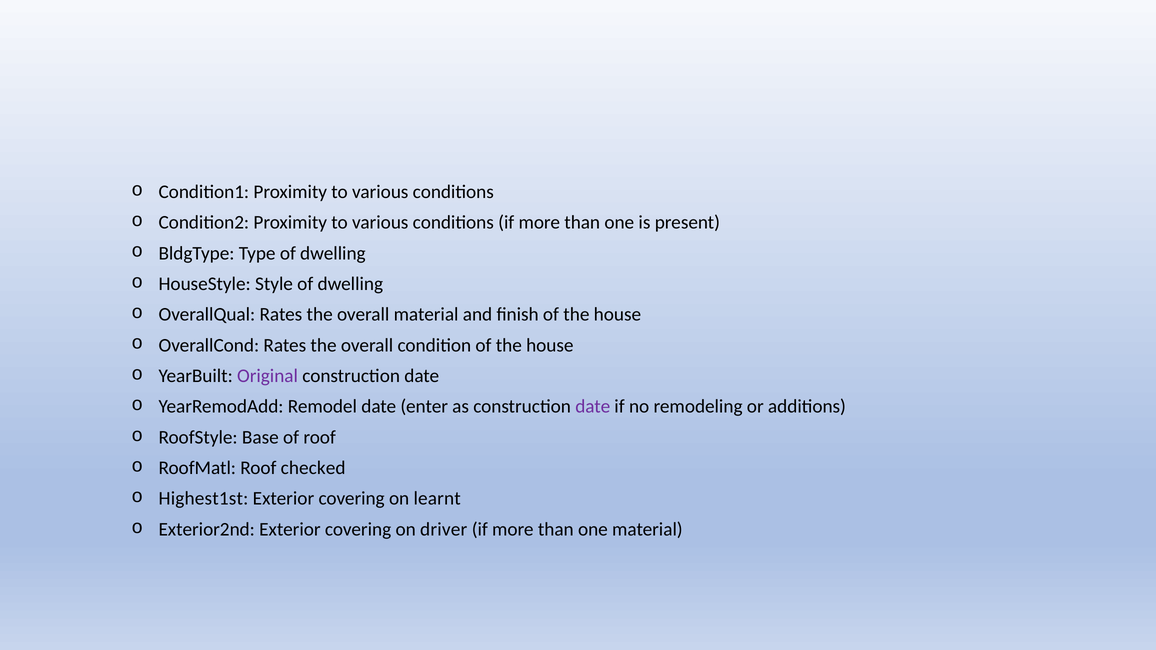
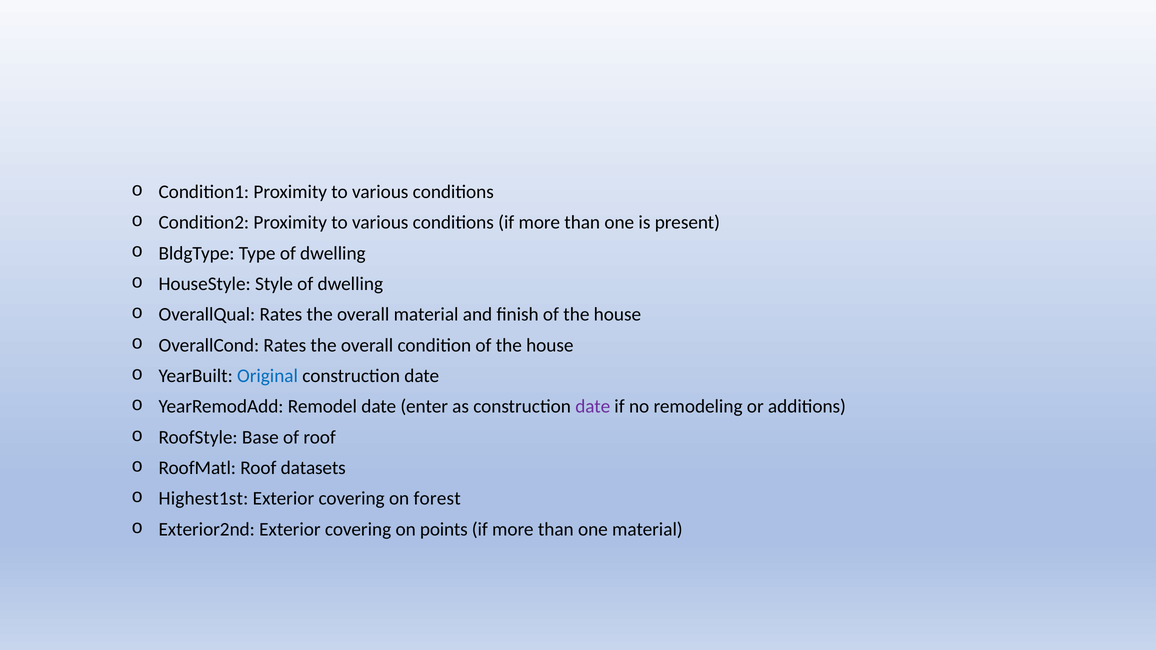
Original colour: purple -> blue (267, 376)
checked: checked -> datasets (313, 468)
learnt: learnt -> forest (437, 499)
driver: driver -> points (444, 529)
